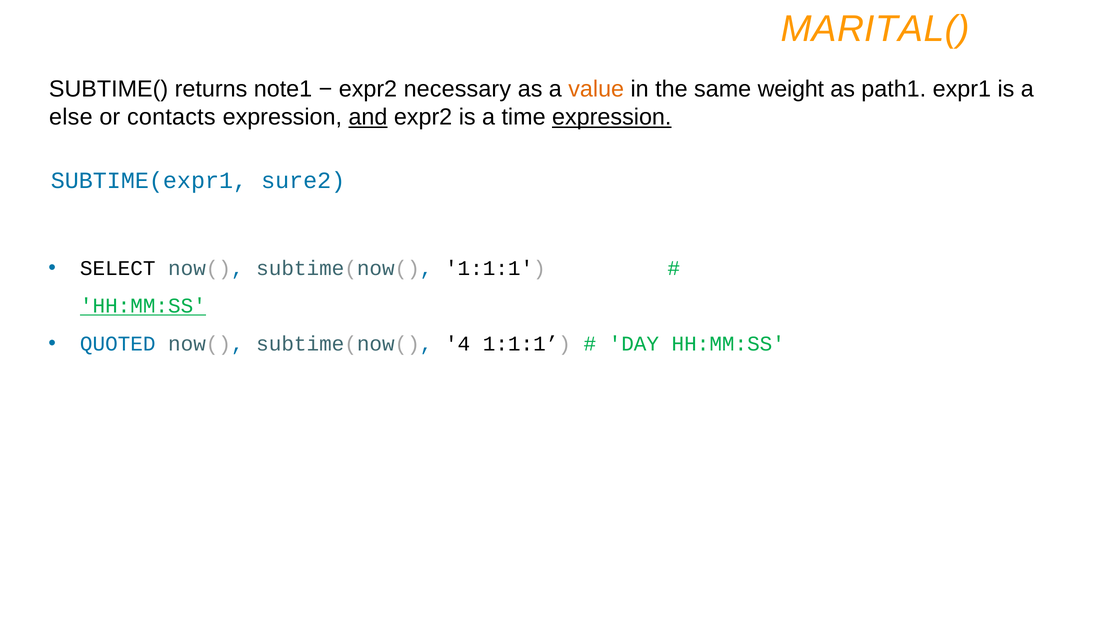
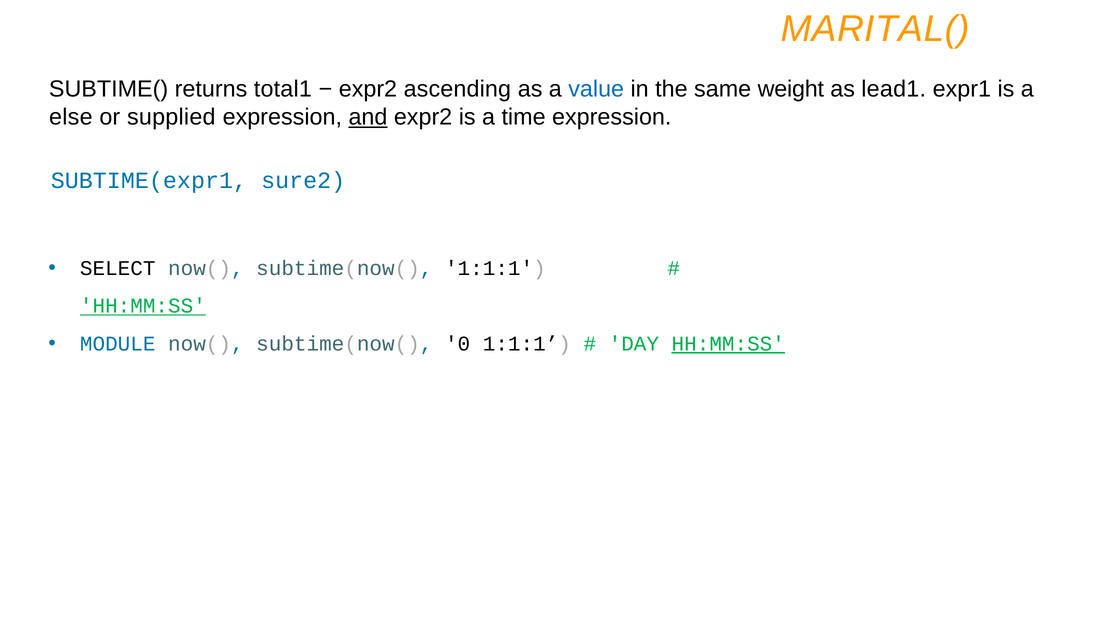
note1: note1 -> total1 (283, 89)
necessary: necessary -> ascending (457, 89)
value colour: orange -> blue (596, 89)
path1: path1 -> lead1 (894, 89)
contacts: contacts -> supplied (171, 117)
expression underline: present -> none (612, 117)
QUOTED: QUOTED -> MODULE (118, 344)
4: 4 -> 0 (458, 344)
HH:MM:SS underline: none -> present (728, 344)
